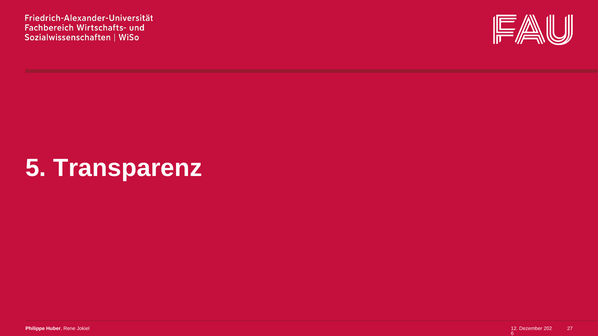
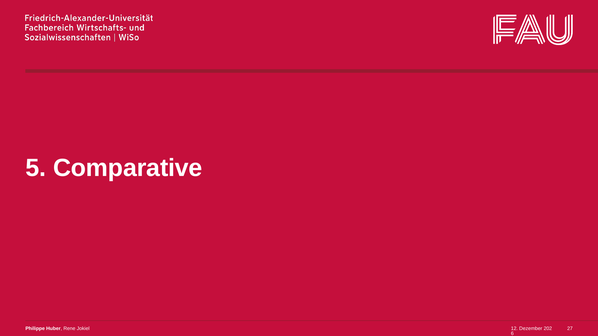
Transparenz: Transparenz -> Comparative (128, 168)
